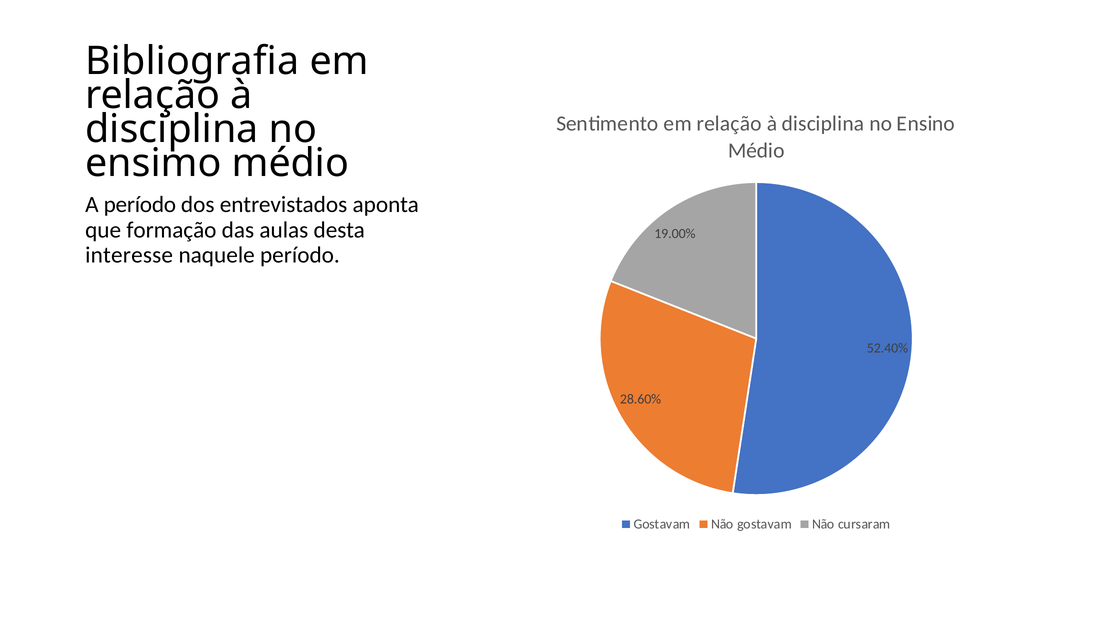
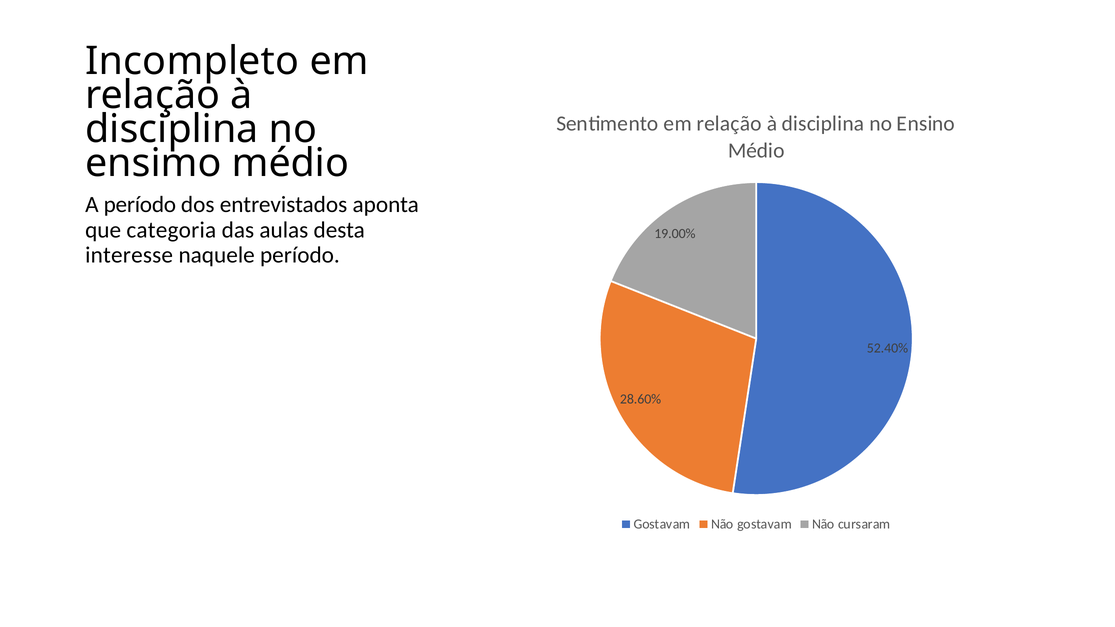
Bibliografia: Bibliografia -> Incompleto (192, 61)
formação: formação -> categoria (171, 230)
